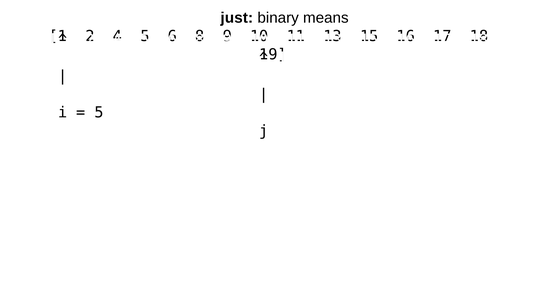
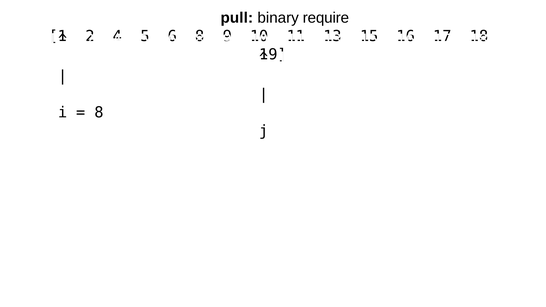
just: just -> pull (237, 18)
means: means -> require (326, 18)
5: 5 -> 8 (99, 113)
